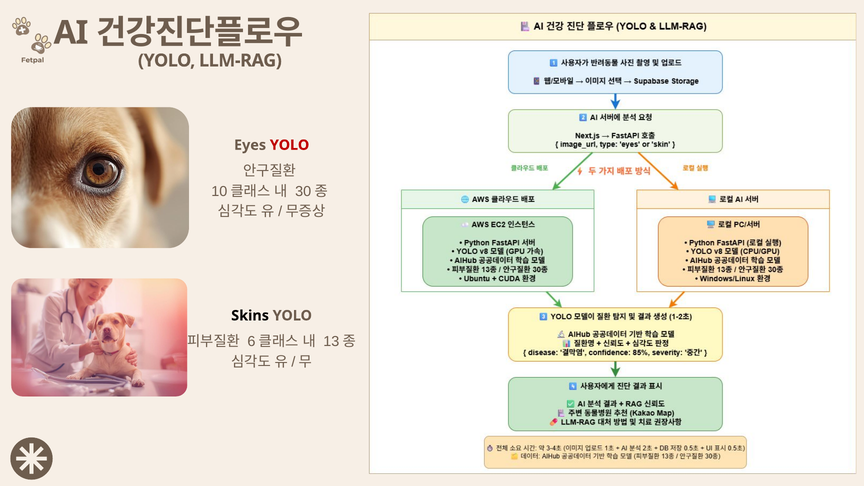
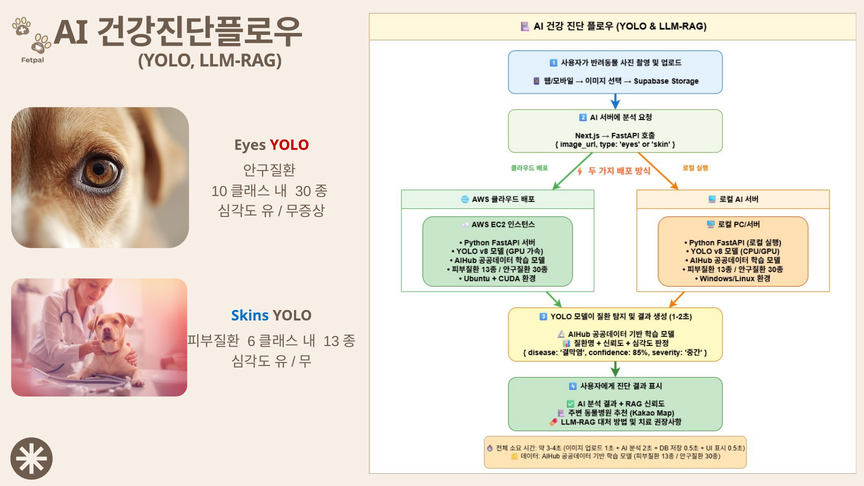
Skins colour: black -> blue (250, 316)
